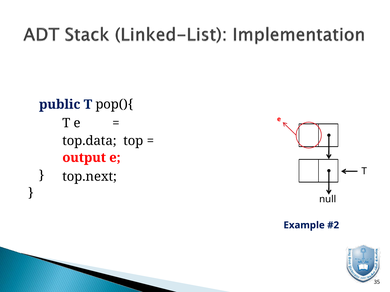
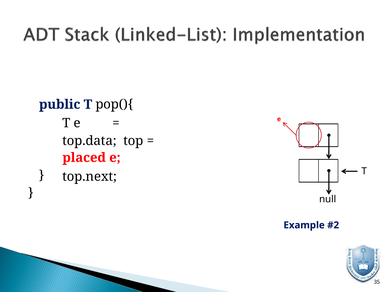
output: output -> placed (84, 158)
